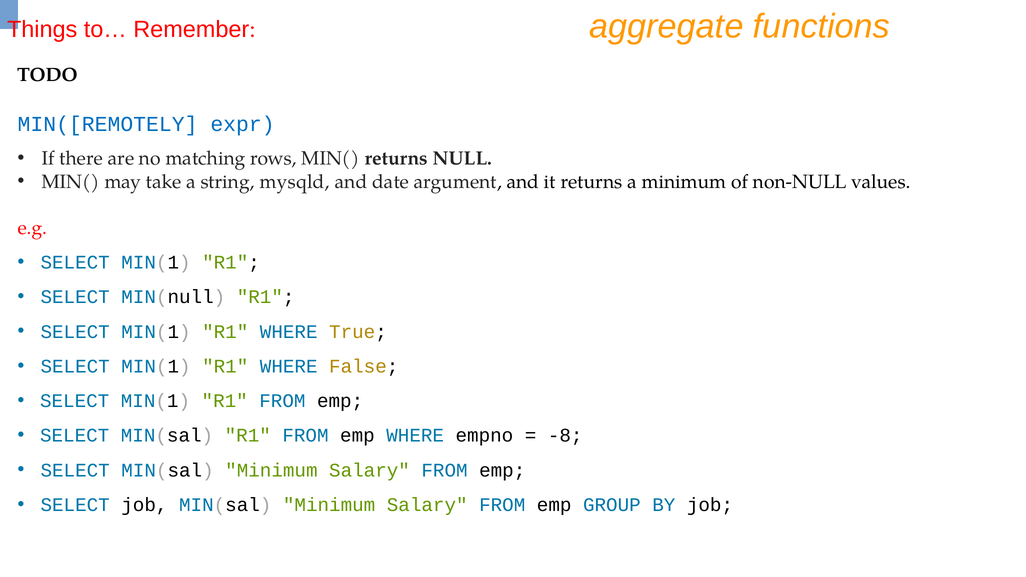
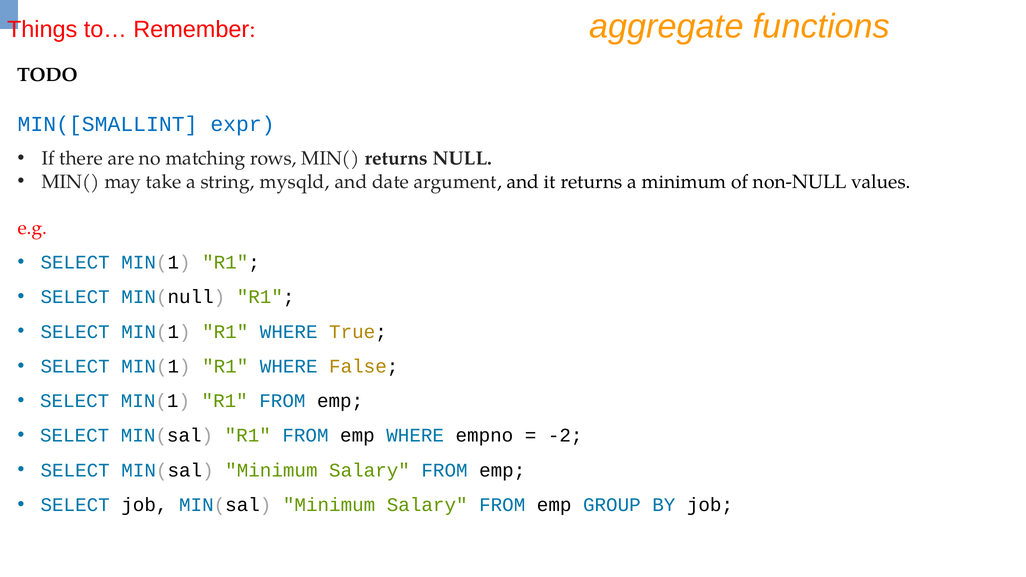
MIN([REMOTELY: MIN([REMOTELY -> MIN([SMALLINT (108, 124)
-8: -8 -> -2 (565, 436)
